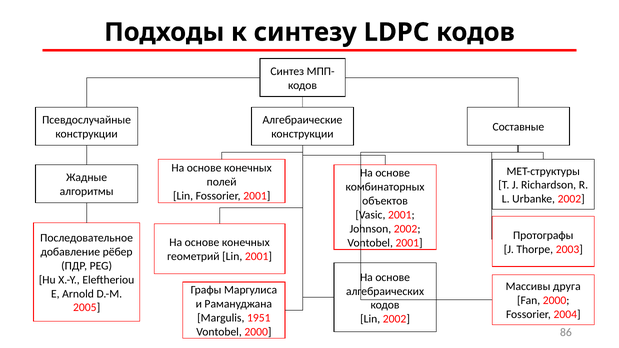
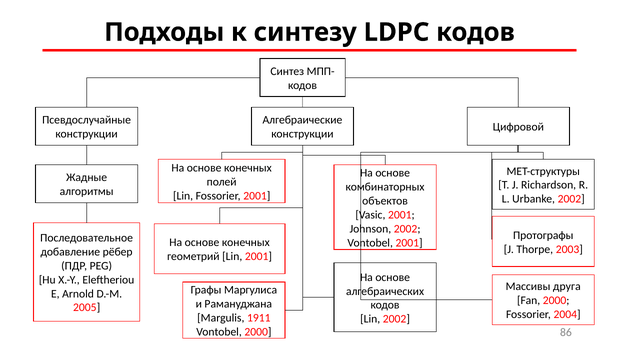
Составные: Составные -> Цифровой (518, 127)
1951: 1951 -> 1911 (259, 318)
